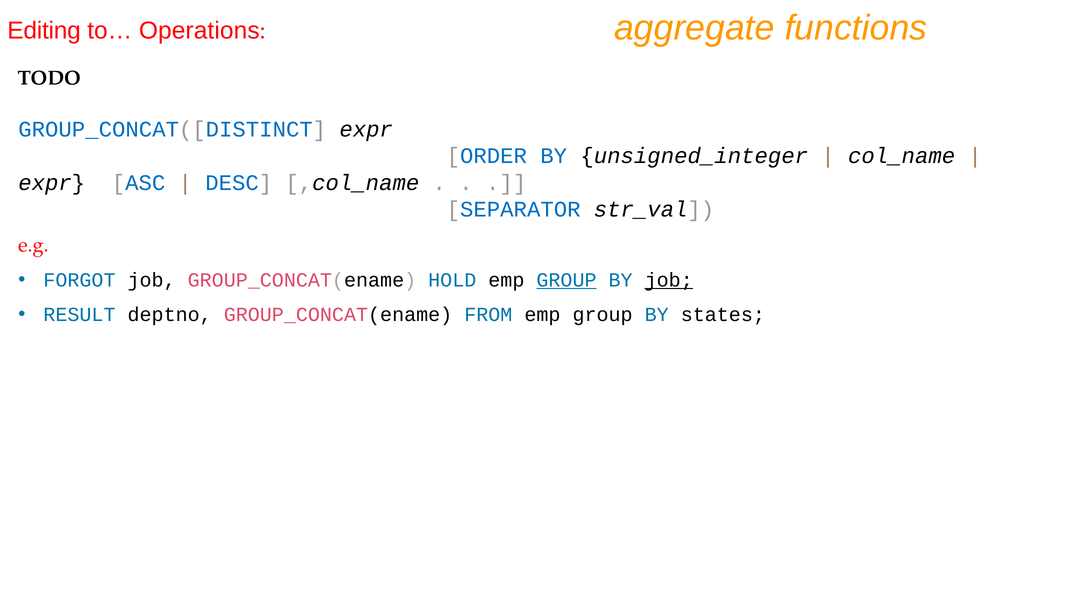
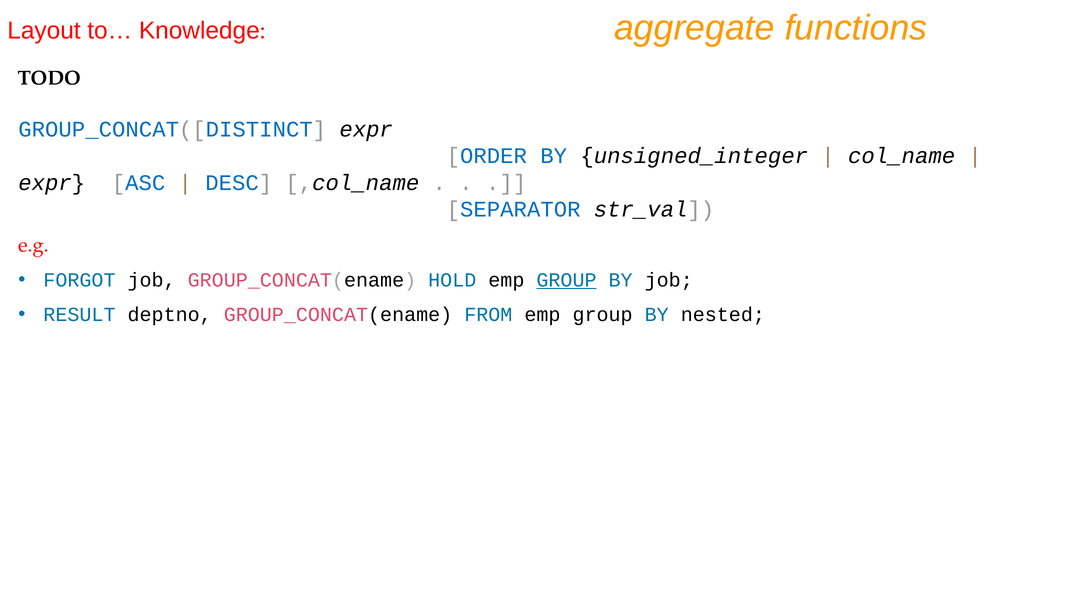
Editing: Editing -> Layout (44, 31)
Operations: Operations -> Knowledge (199, 31)
job underline: present -> none (669, 280)
states: states -> nested (723, 315)
